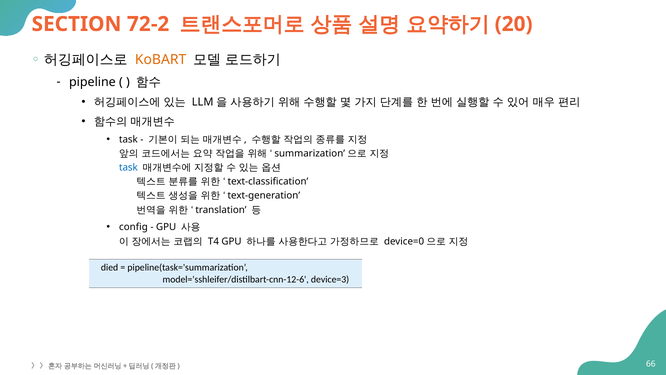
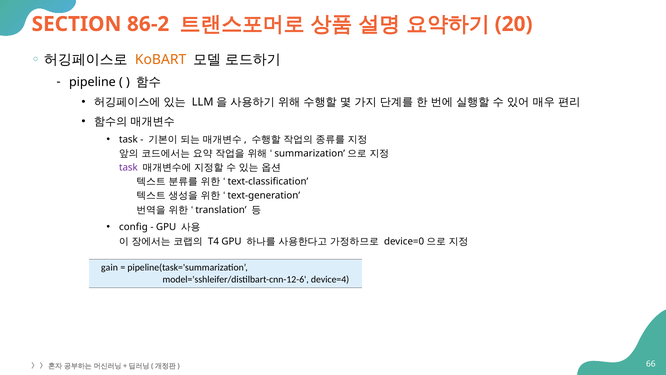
72-2: 72-2 -> 86-2 (148, 24)
task colour: blue -> purple (128, 168)
died: died -> gain (110, 267)
device=3: device=3 -> device=4 (330, 279)
